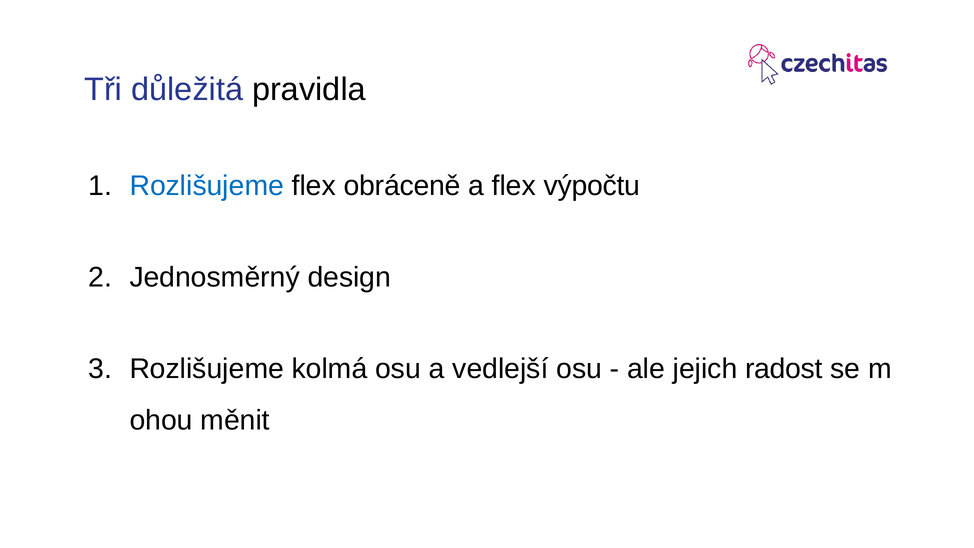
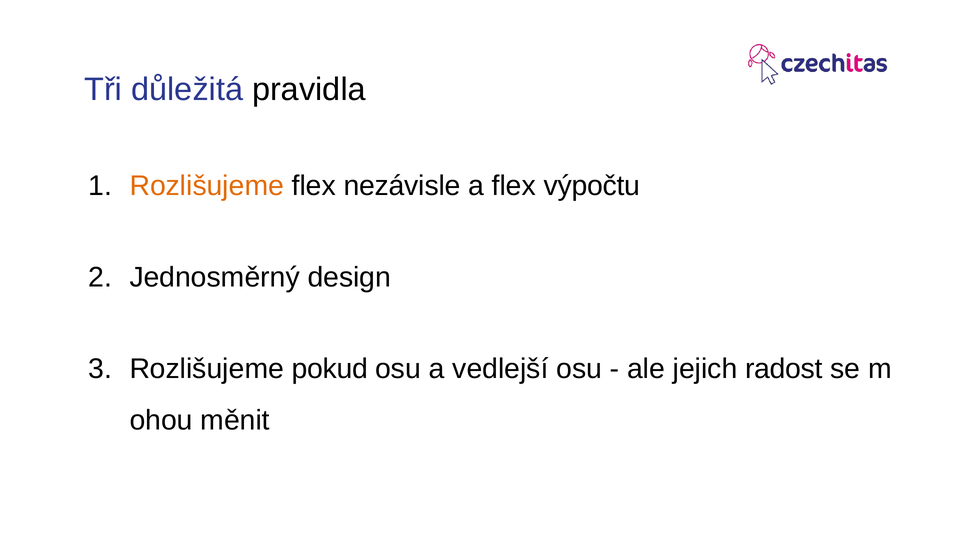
Rozlišujeme colour: blue -> orange (207, 186)
obráceně: obráceně -> nezávisle (402, 186)
kolmá: kolmá -> pokud (330, 369)
